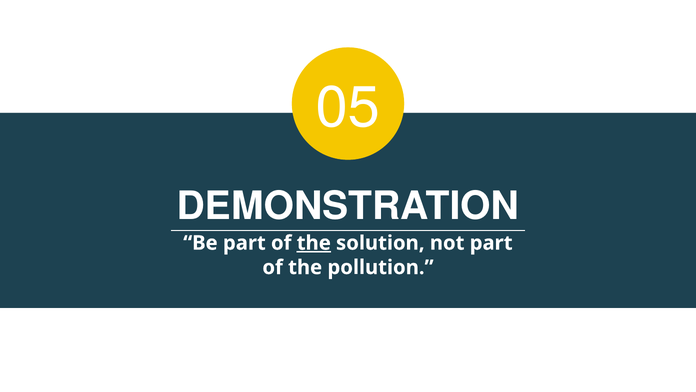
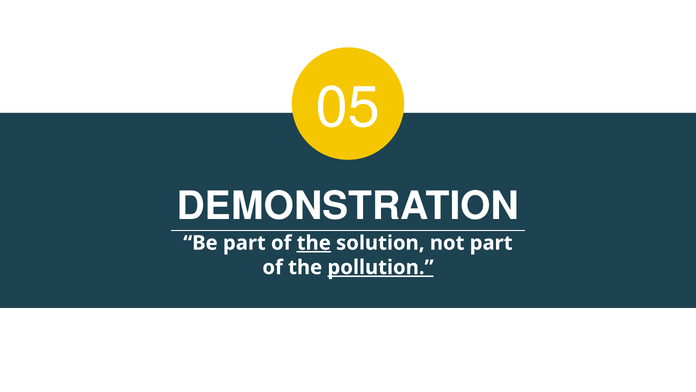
pollution underline: none -> present (381, 267)
